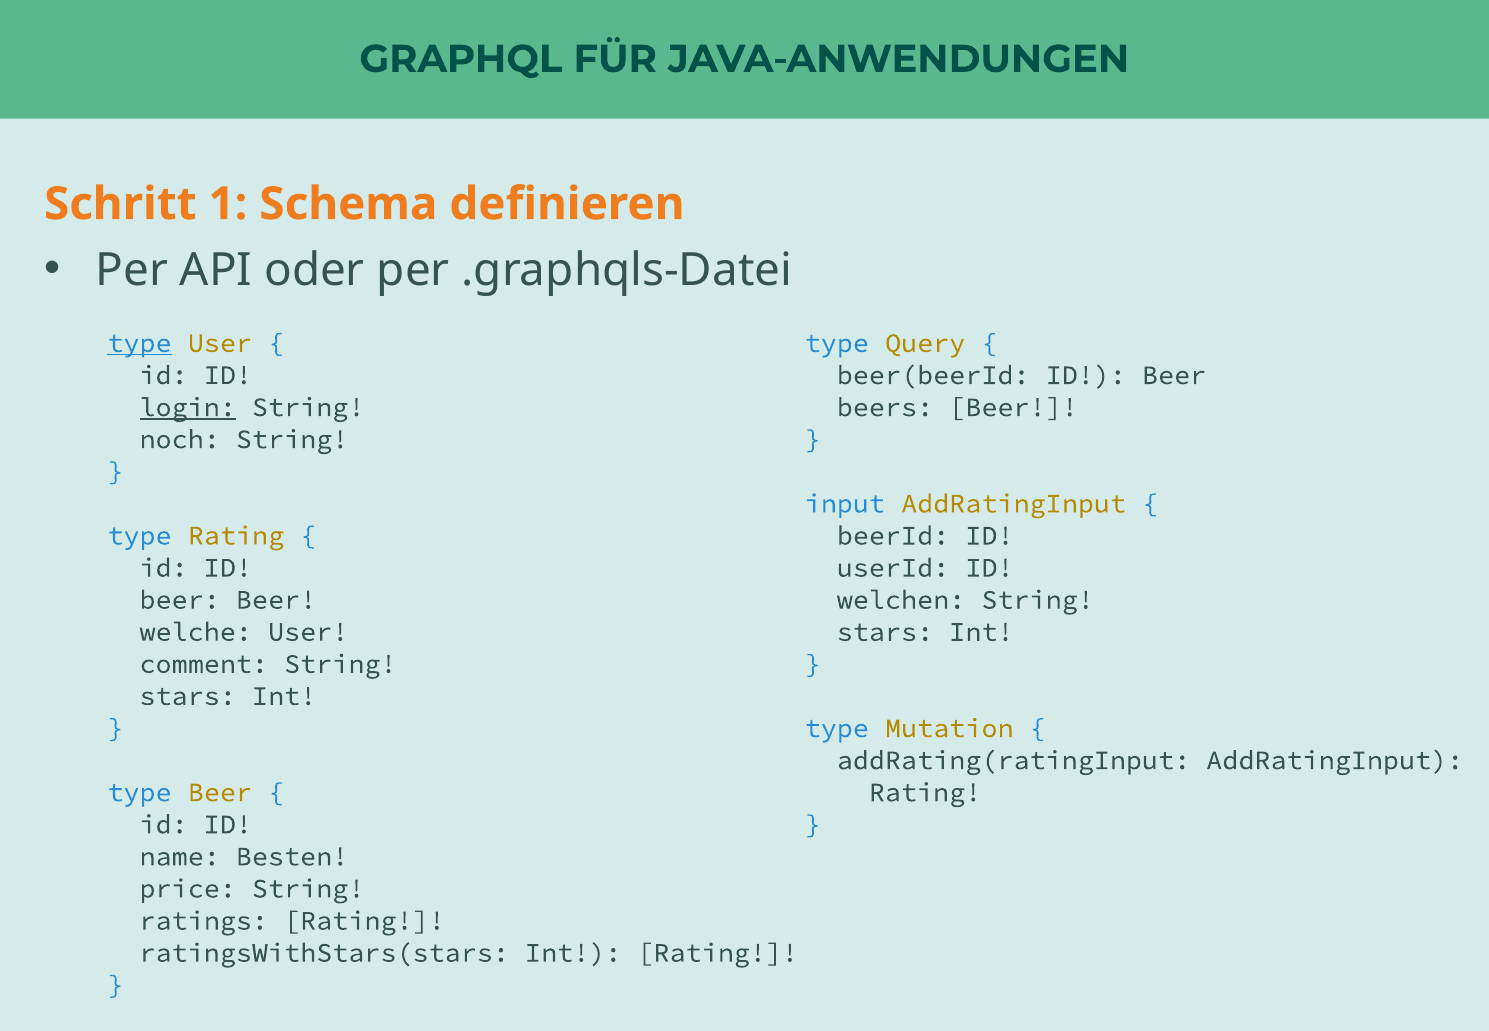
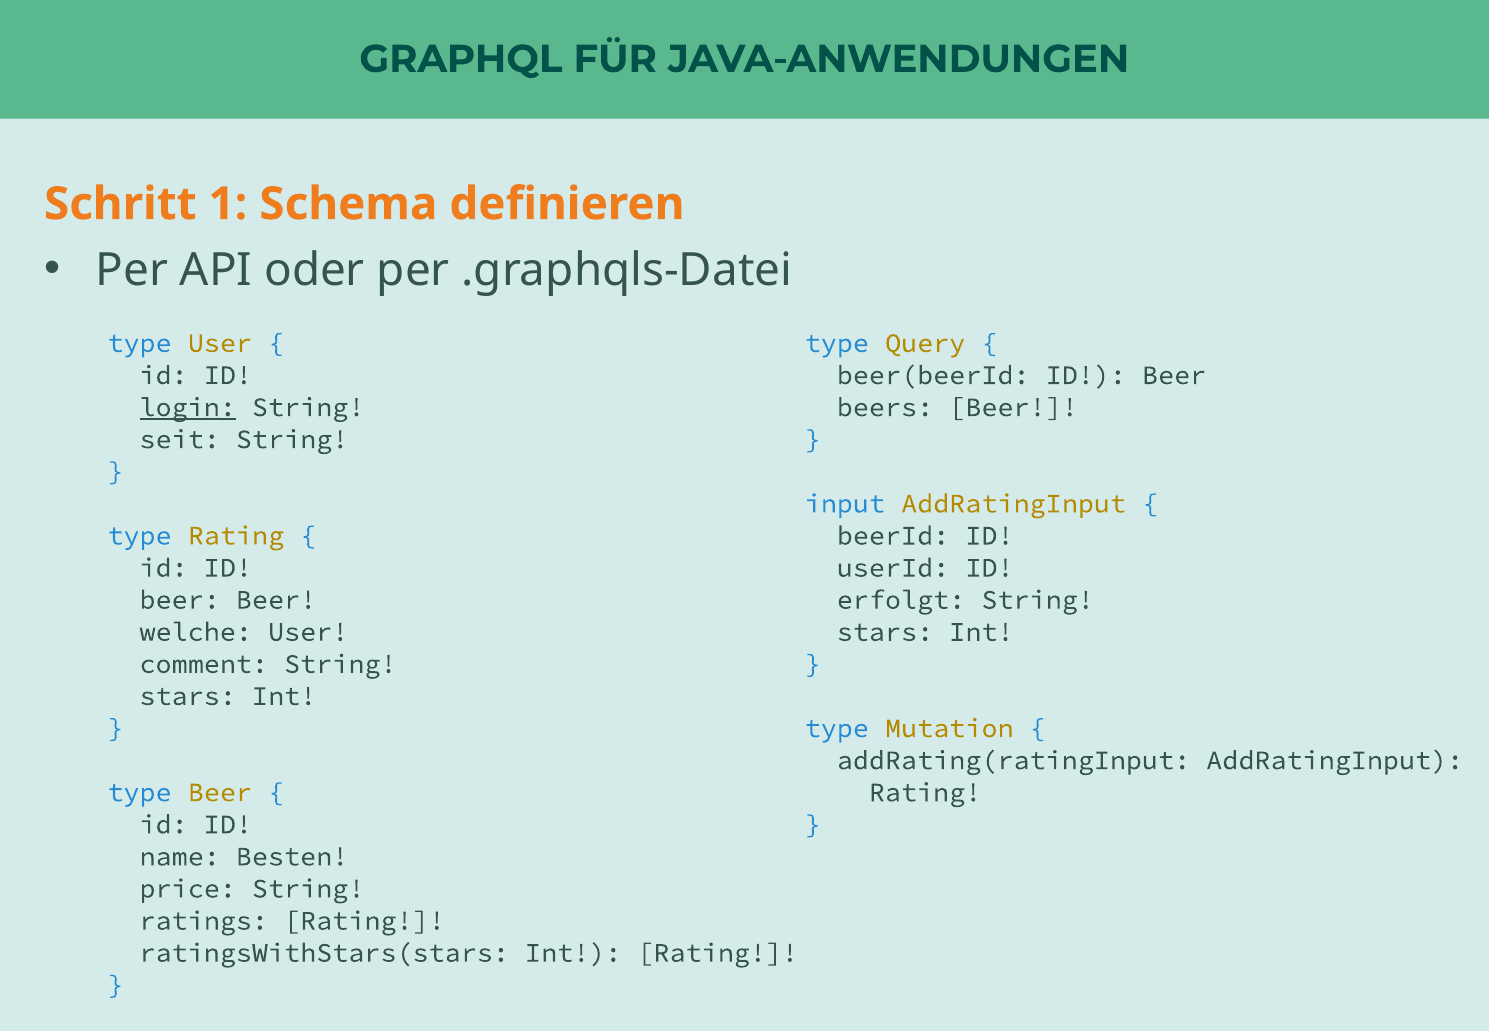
type underline: present -> none (140, 343)
noch: noch -> seit (180, 439)
welchen: welchen -> erfolgt (901, 600)
